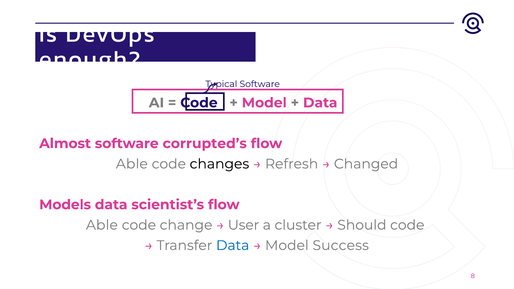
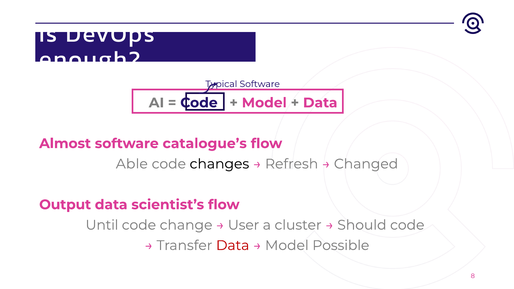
corrupted’s: corrupted’s -> catalogue’s (205, 144)
Models: Models -> Output (65, 205)
Able: Able -> Until (102, 225)
Data colour: blue -> red (233, 246)
Success: Success -> Possible (341, 246)
